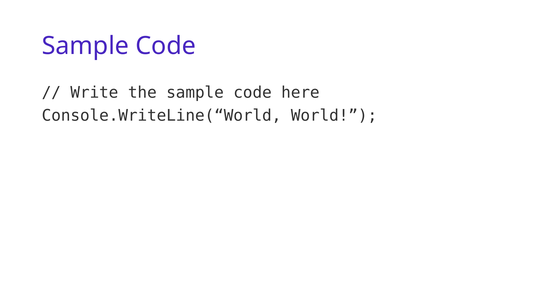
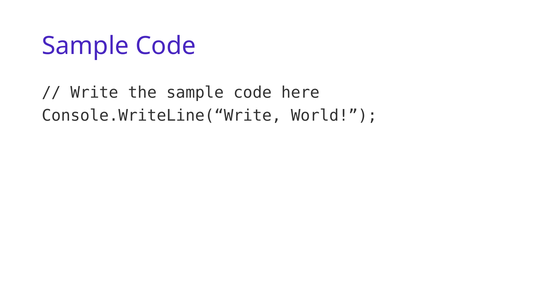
Console.WriteLine(“World: Console.WriteLine(“World -> Console.WriteLine(“Write (161, 115)
